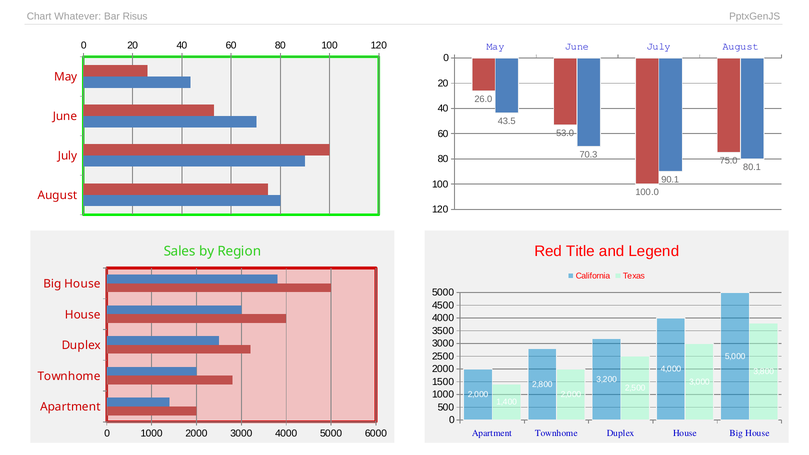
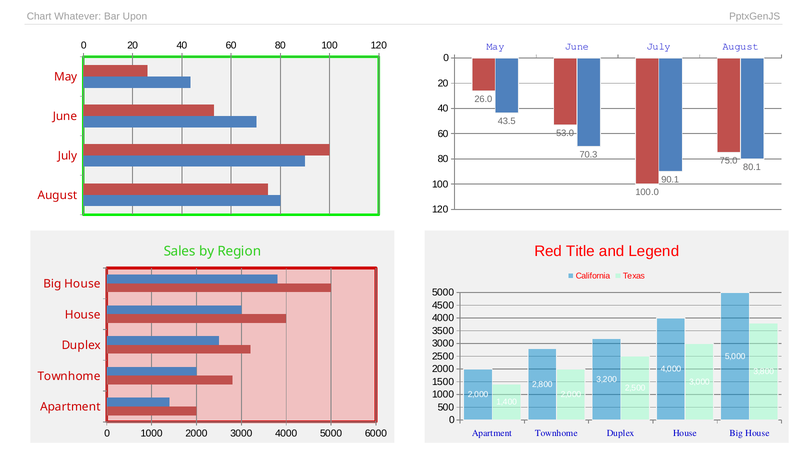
Risus: Risus -> Upon (135, 16)
